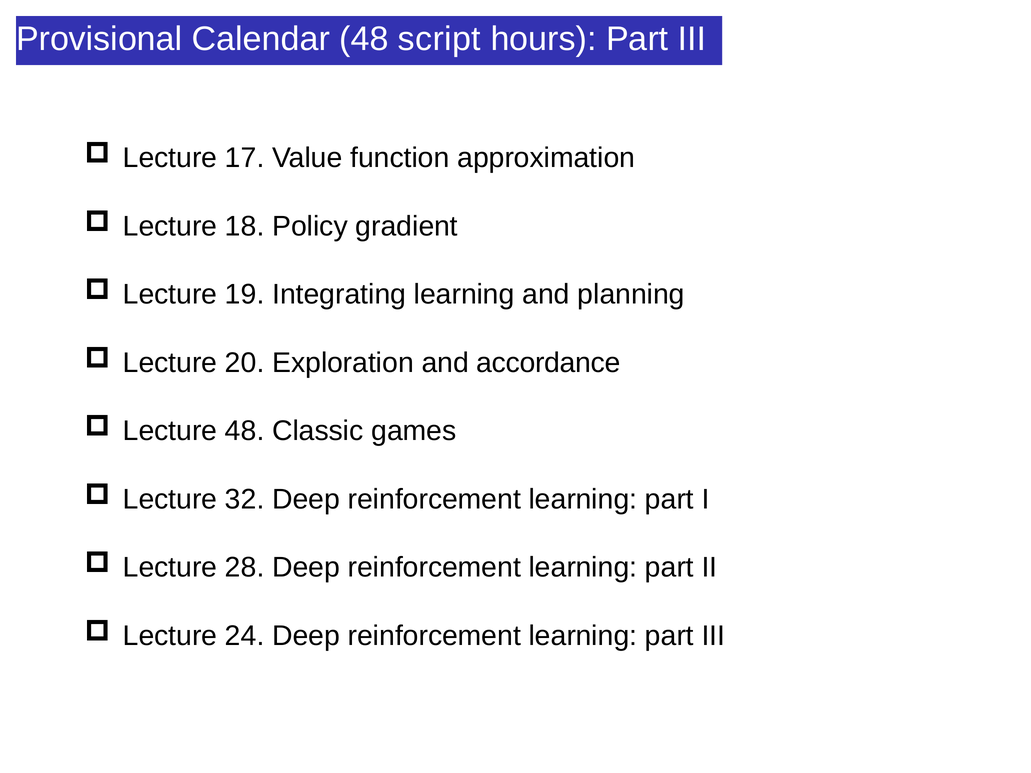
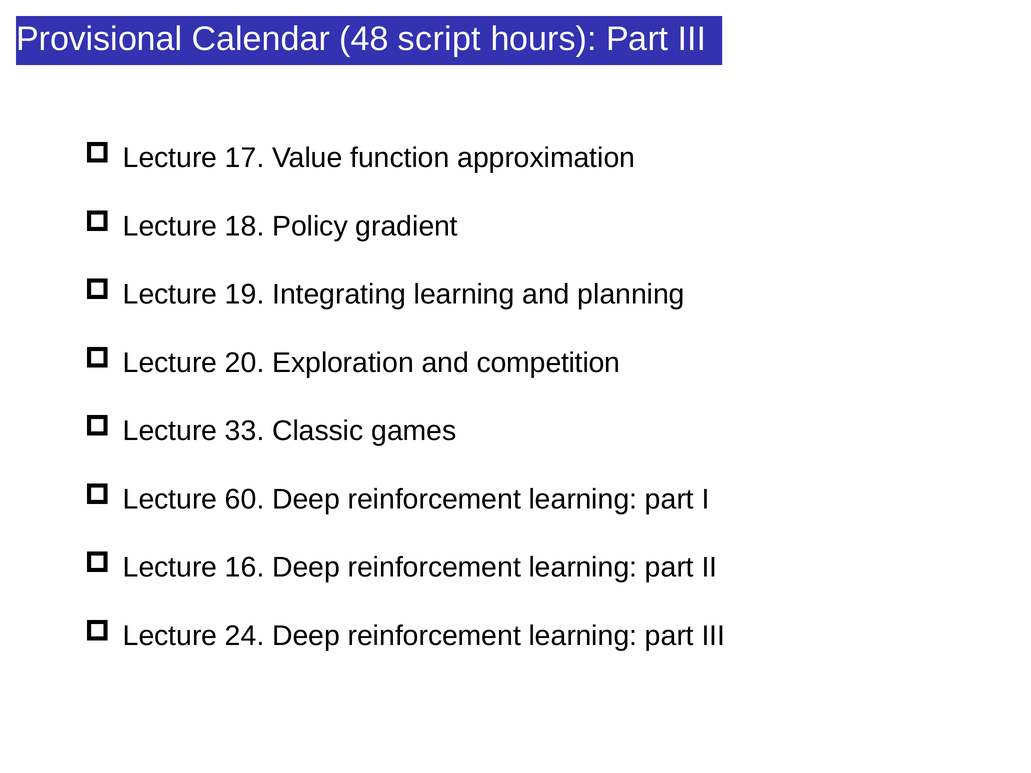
accordance: accordance -> competition (548, 363)
Lecture 48: 48 -> 33 (245, 431)
32: 32 -> 60 (245, 500)
28: 28 -> 16 (245, 568)
